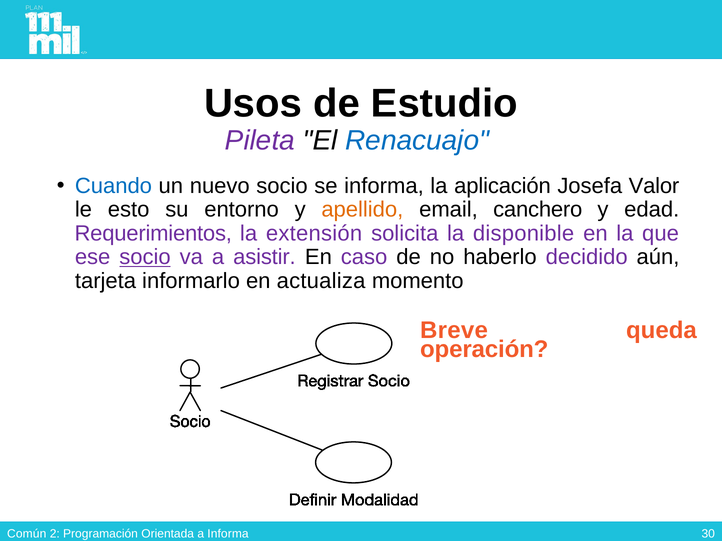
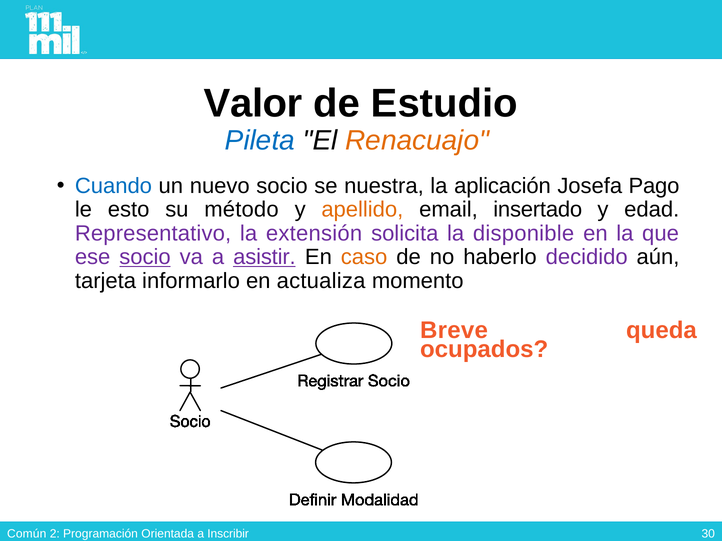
Usos: Usos -> Valor (253, 104)
Pileta colour: purple -> blue (260, 141)
Renacuajo colour: blue -> orange (417, 141)
se informa: informa -> nuestra (384, 186)
Valor: Valor -> Pago (654, 186)
entorno: entorno -> método (241, 210)
canchero: canchero -> insertado (538, 210)
Requerimientos: Requerimientos -> Representativo (153, 234)
asistir underline: none -> present (264, 257)
caso colour: purple -> orange (364, 257)
operación: operación -> ocupados (484, 350)
a Informa: Informa -> Inscribir (228, 534)
